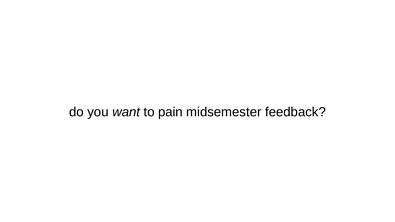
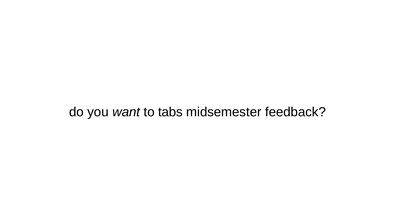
pain: pain -> tabs (170, 112)
